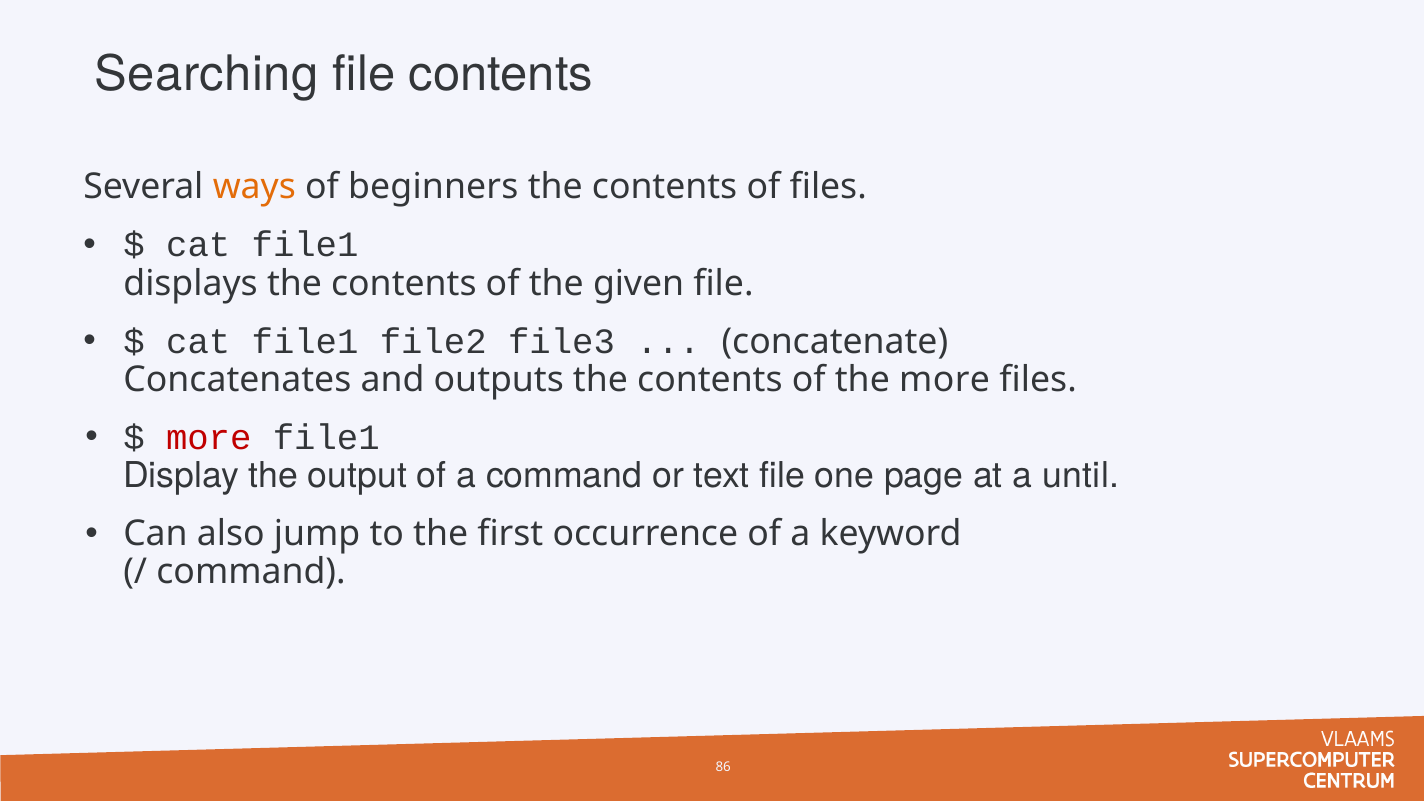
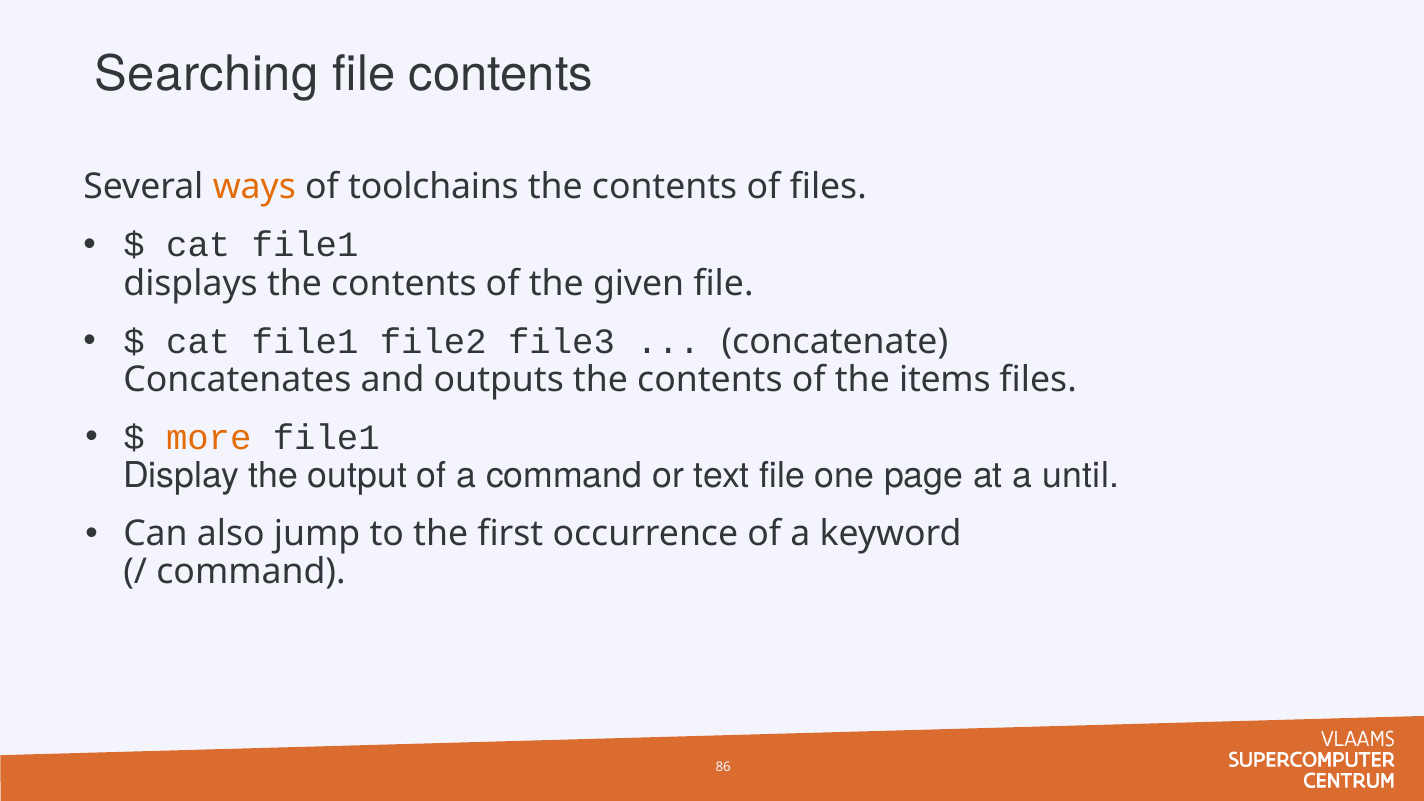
beginners: beginners -> toolchains (433, 187)
the more: more -> items (945, 380)
more colour: red -> orange (209, 438)
